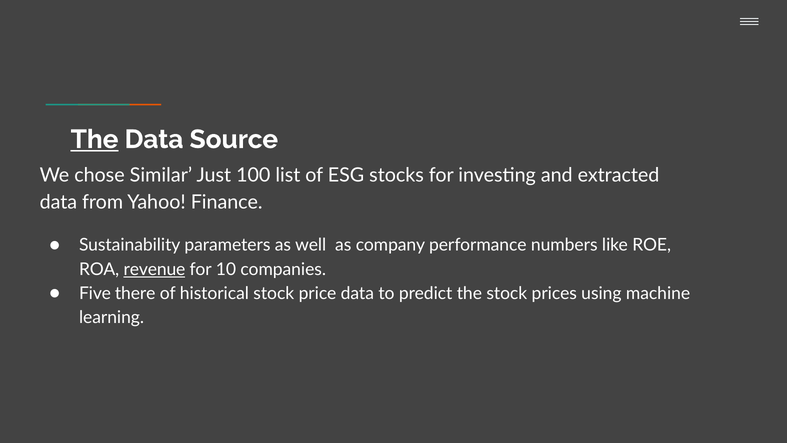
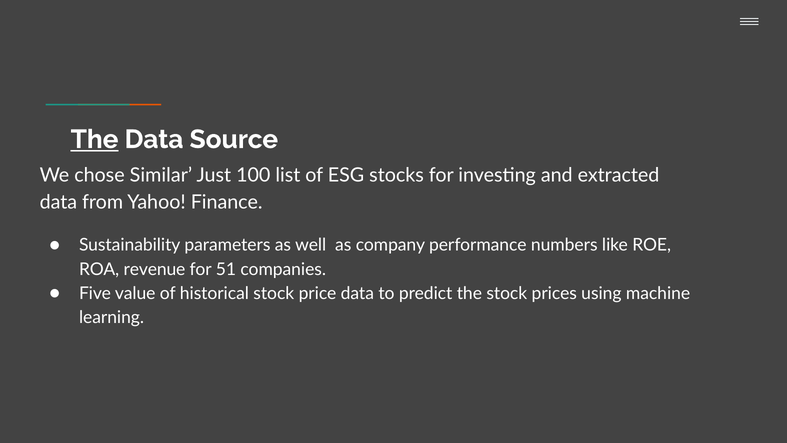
revenue underline: present -> none (154, 269)
10: 10 -> 51 (226, 269)
there: there -> value (135, 293)
